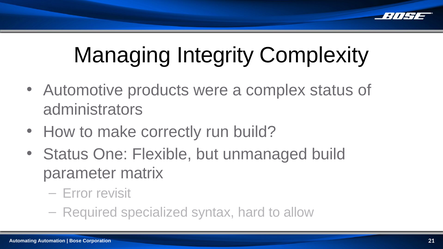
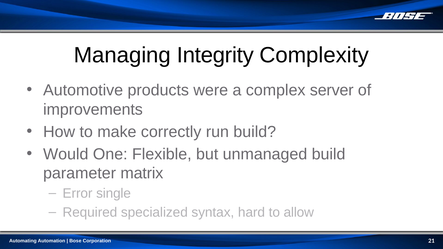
complex status: status -> server (332, 90)
administrators: administrators -> improvements (93, 110)
Status: Status -> Would (66, 154)
revisit: revisit -> single (114, 194)
